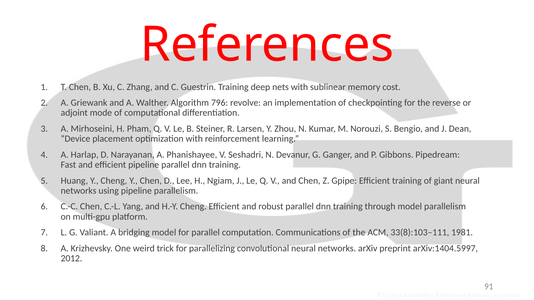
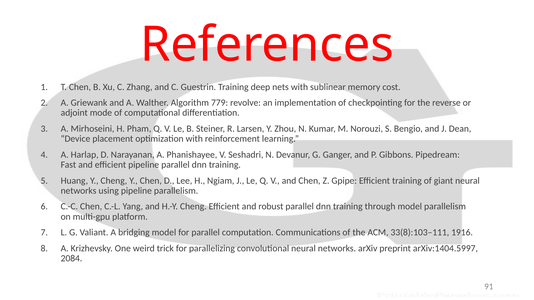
796: 796 -> 779 (220, 103)
1981: 1981 -> 1916 (462, 233)
2012: 2012 -> 2084 (71, 259)
